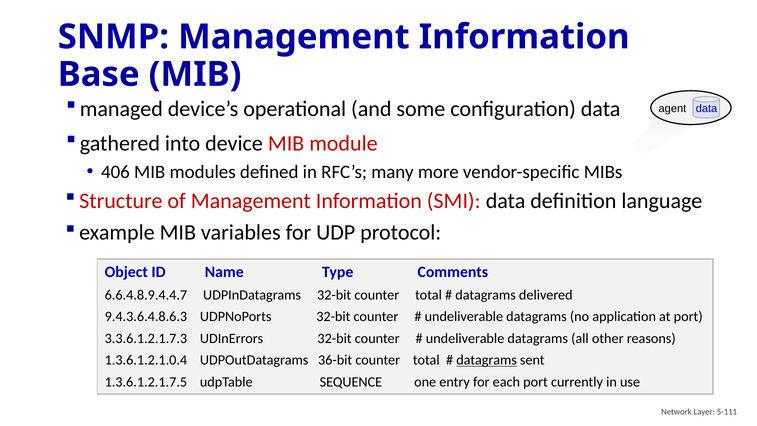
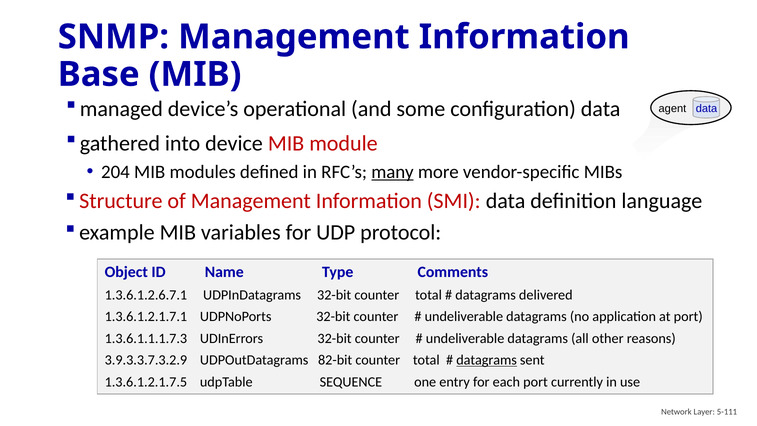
406: 406 -> 204 (115, 172)
many underline: none -> present (392, 172)
6.6.4.8.9.4.4.7: 6.6.4.8.9.4.4.7 -> 1.3.6.1.2.6.7.1 (146, 295)
9.4.3.6.4.8.6.3: 9.4.3.6.4.8.6.3 -> 1.3.6.1.2.1.7.1 (146, 316)
3.3.6.1.2.1.7.3: 3.3.6.1.2.1.7.3 -> 1.3.6.1.1.1.7.3 (146, 338)
1.3.6.1.2.1.0.4: 1.3.6.1.2.1.0.4 -> 3.9.3.3.7.3.2.9 (146, 360)
36-bit: 36-bit -> 82-bit (335, 360)
